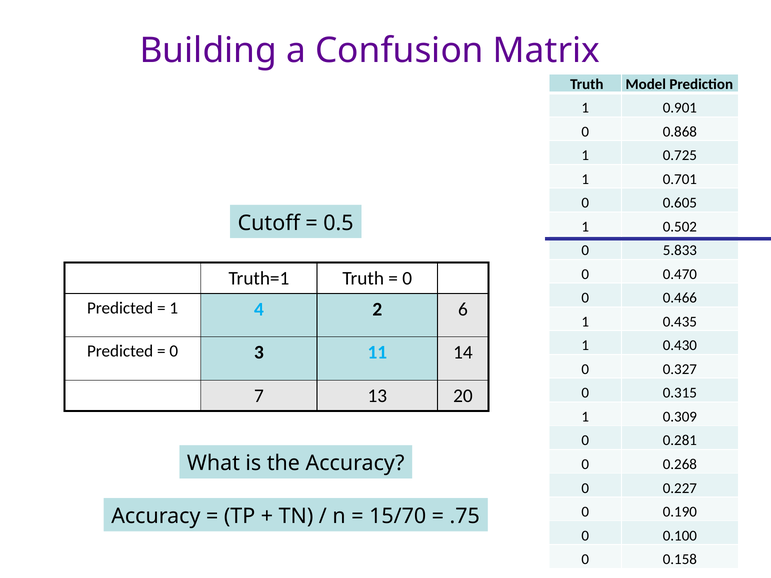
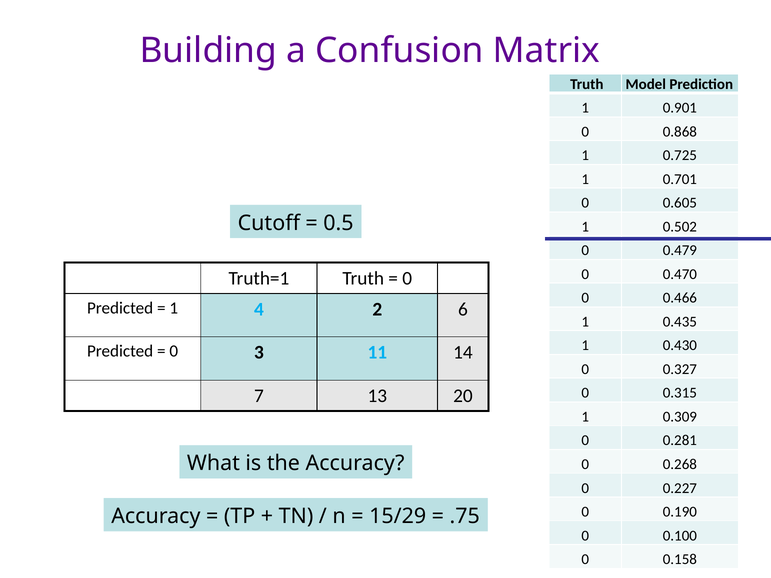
5.833: 5.833 -> 0.479 (680, 251)
15/70: 15/70 -> 15/29 (398, 516)
